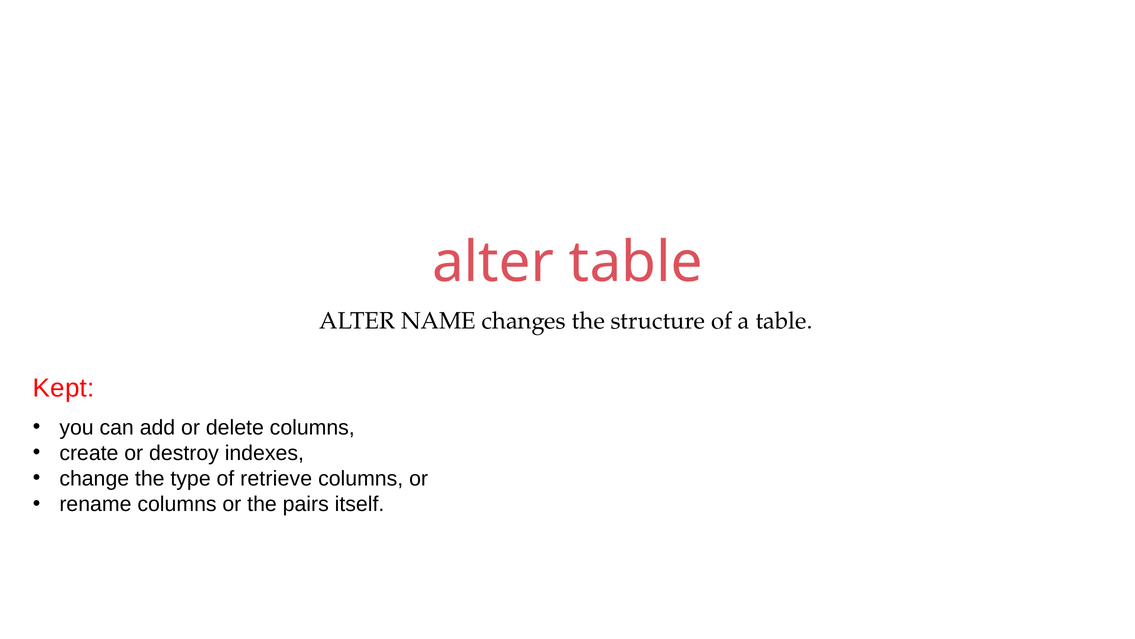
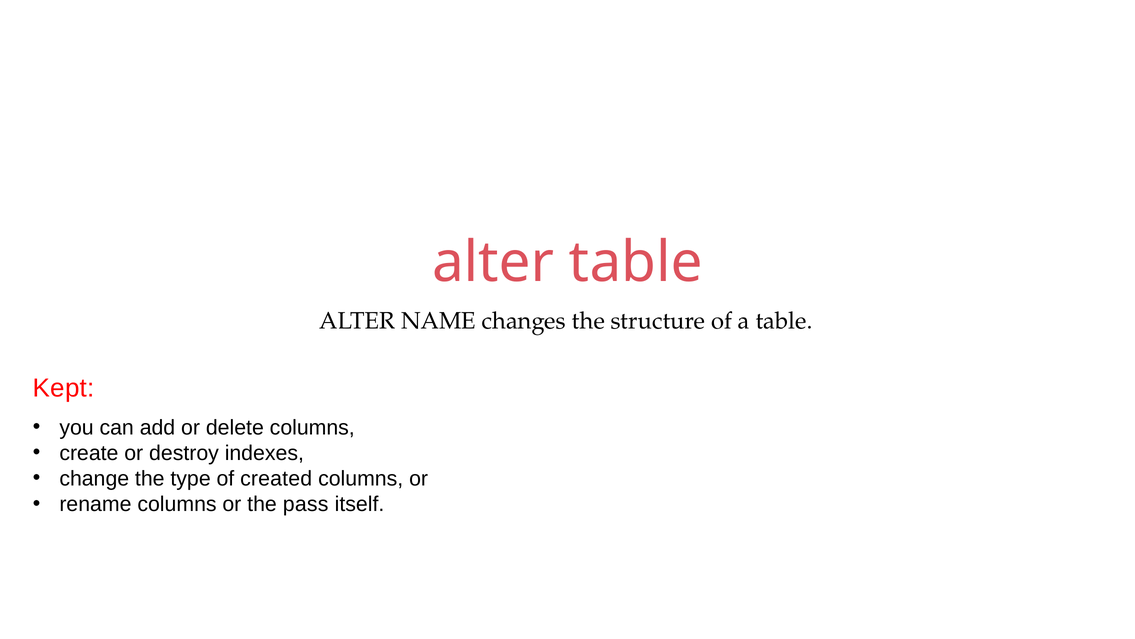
retrieve: retrieve -> created (276, 478)
pairs: pairs -> pass (306, 504)
